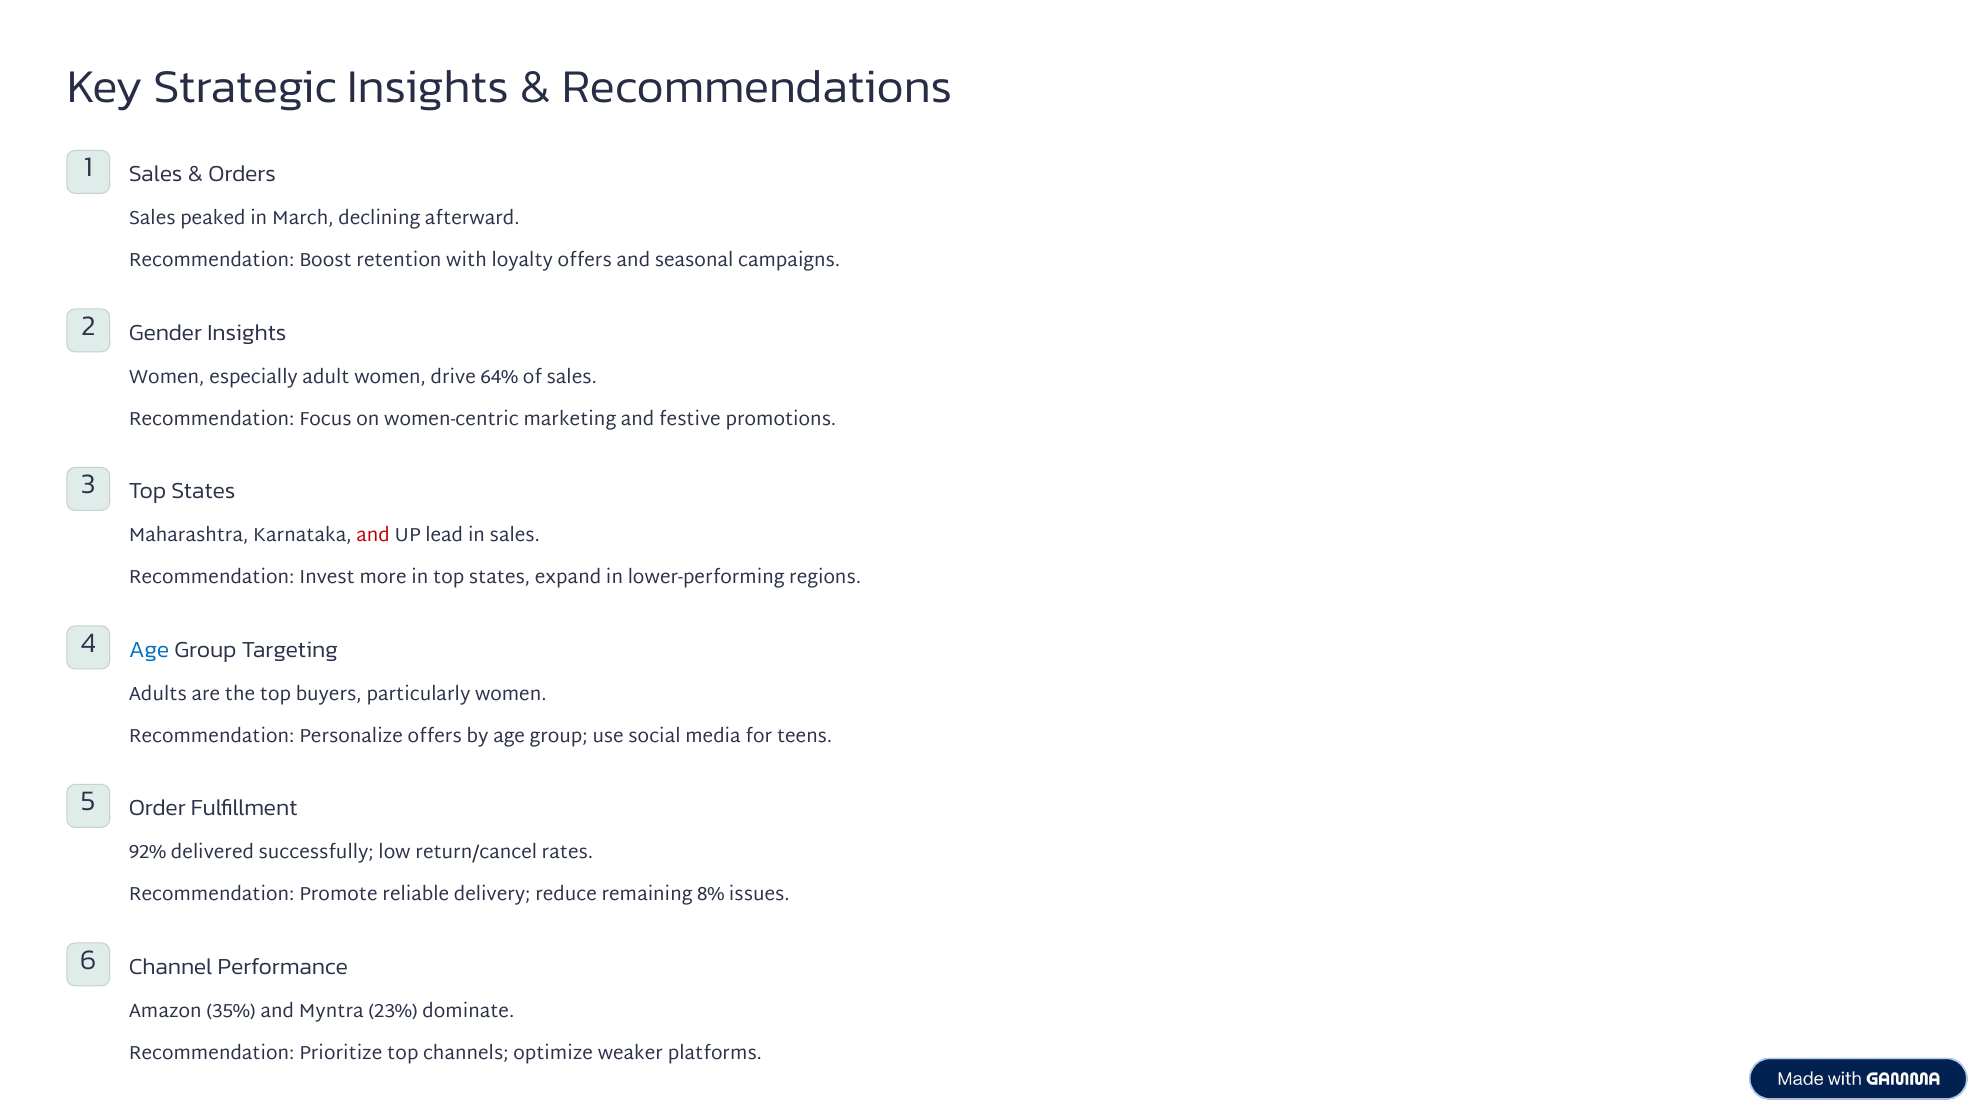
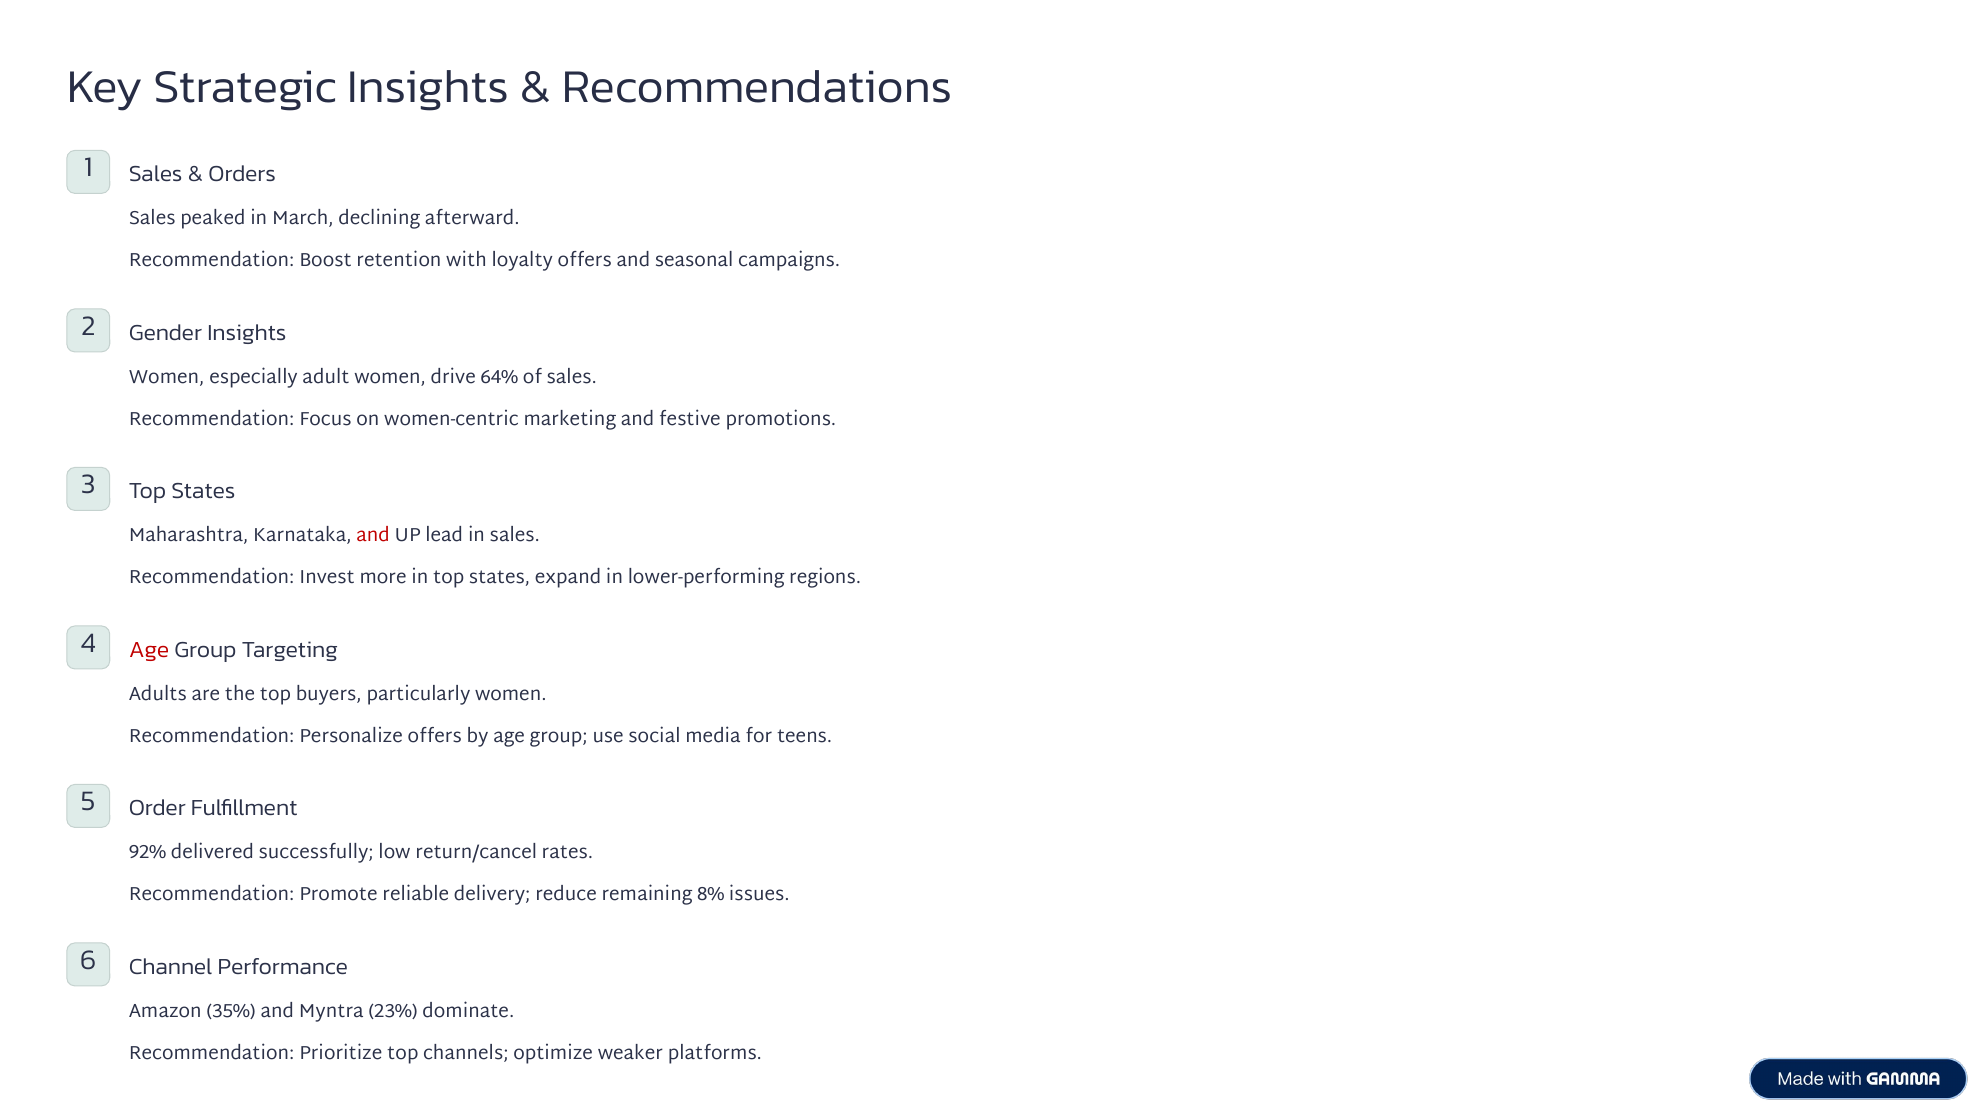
Age colour: blue -> red (149, 650)
